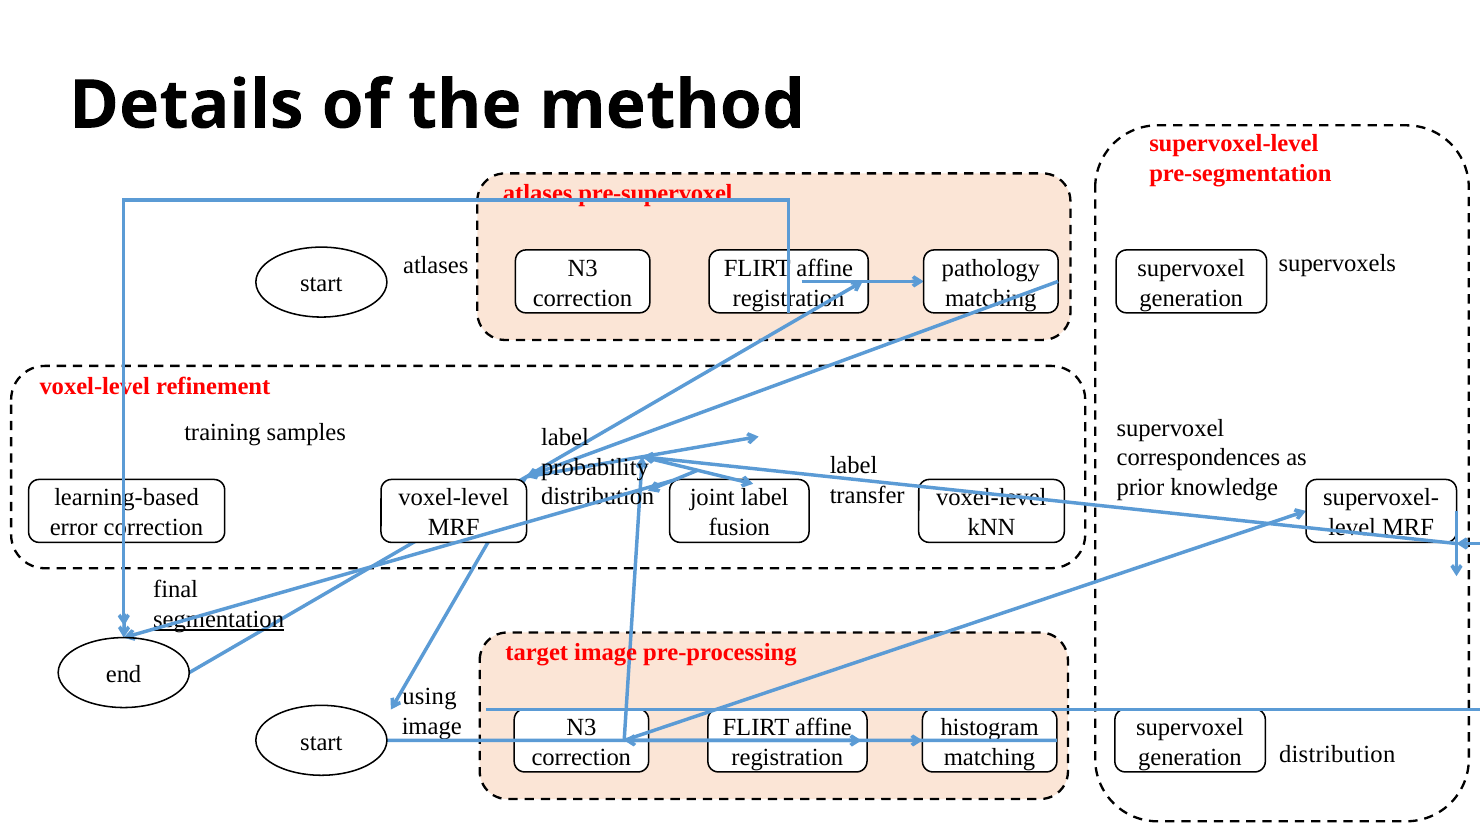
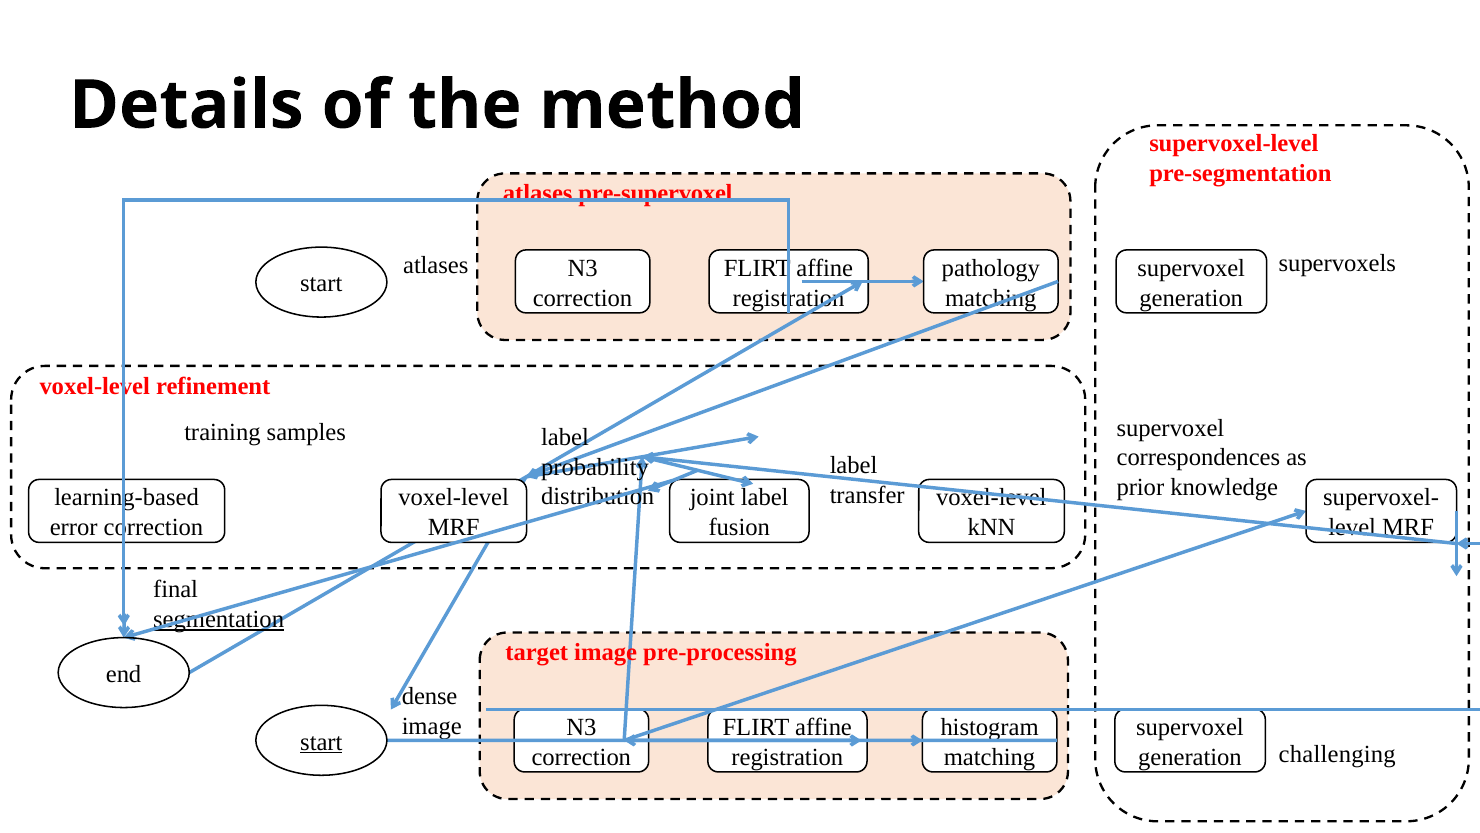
using: using -> dense (430, 696)
start underline: none -> present (321, 742)
distribution: distribution -> challenging (1337, 754)
